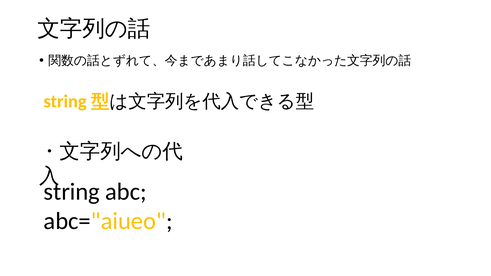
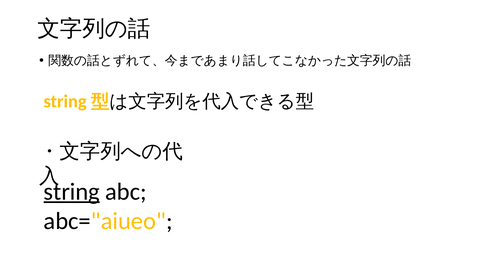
string underline: none -> present (72, 192)
